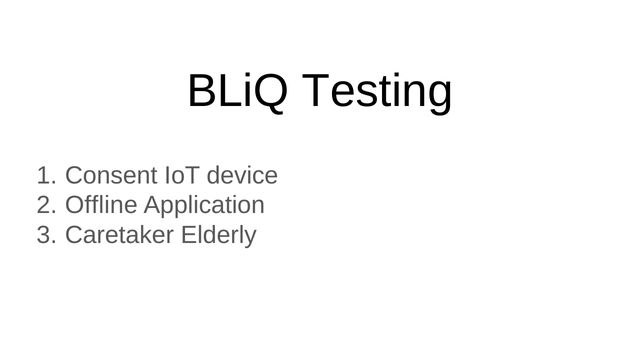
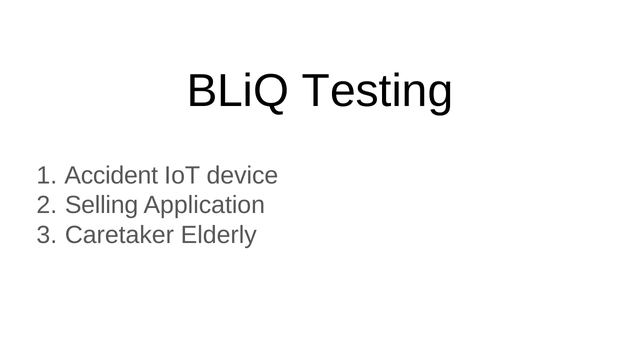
Consent: Consent -> Accident (111, 175)
Offline: Offline -> Selling (102, 205)
